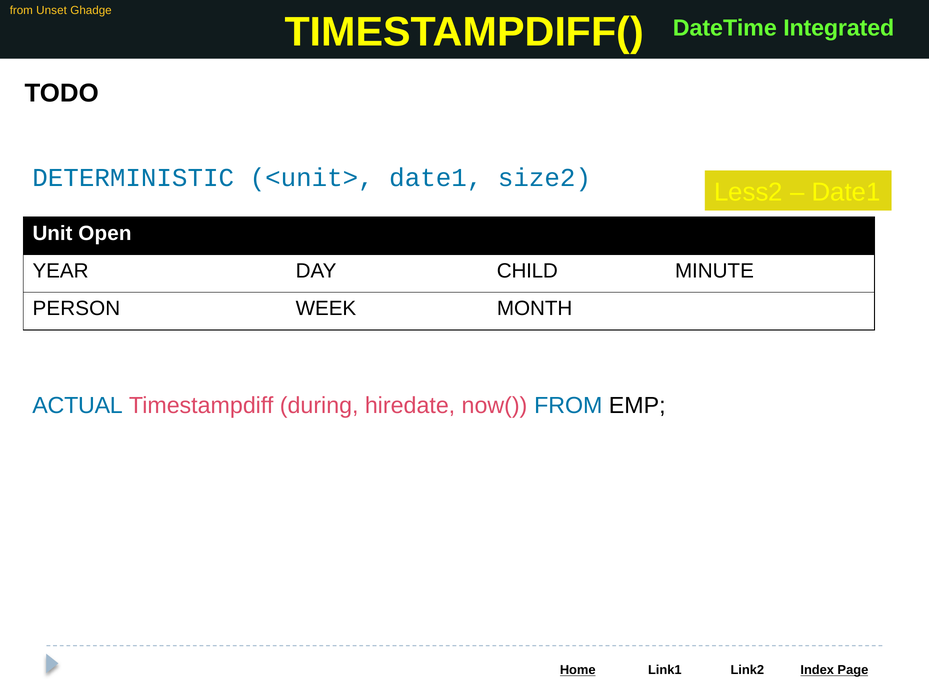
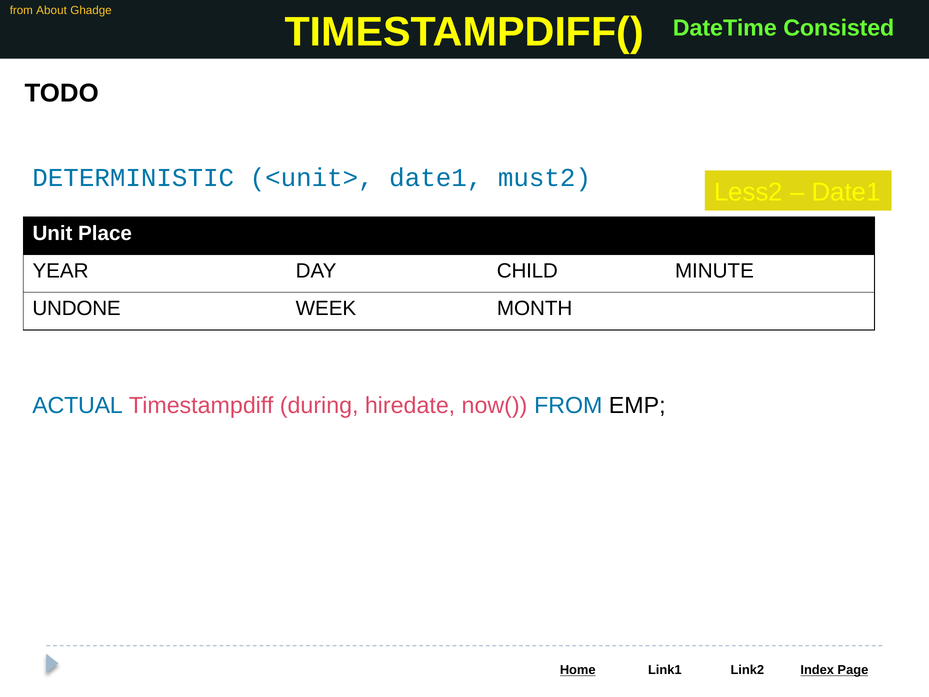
Unset: Unset -> About (52, 11)
Integrated: Integrated -> Consisted (839, 28)
size2: size2 -> must2 (544, 178)
Open: Open -> Place (105, 233)
PERSON: PERSON -> UNDONE (77, 309)
